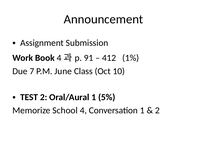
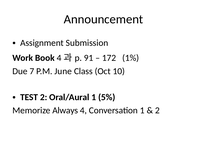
412: 412 -> 172 (109, 58)
School: School -> Always (65, 111)
